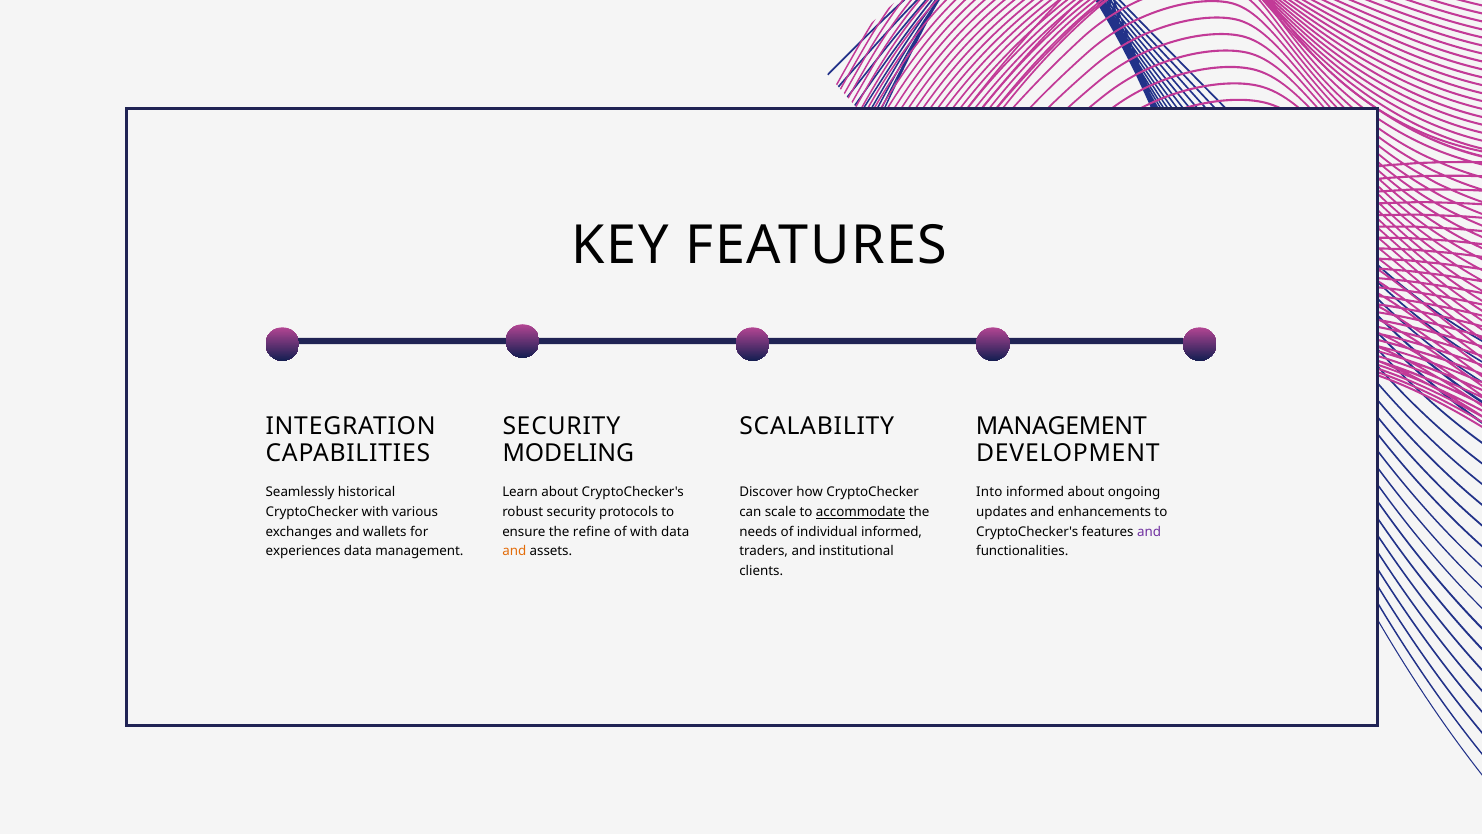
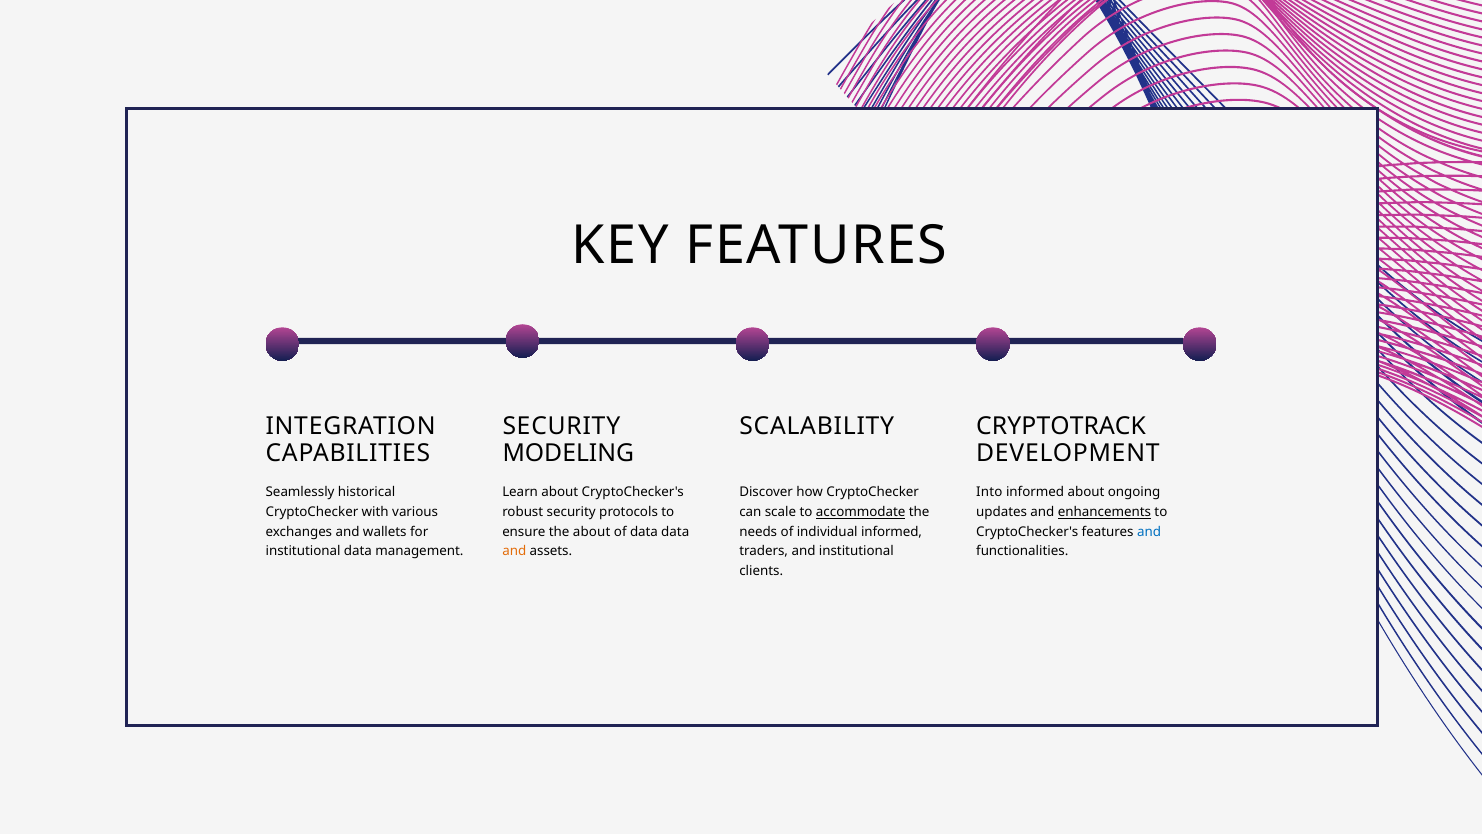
MANAGEMENT: MANAGEMENT -> CRYPTOTRACK (1061, 426)
enhancements underline: none -> present (1104, 512)
the refine: refine -> about (592, 532)
of with: with -> data (644, 532)
and colour: purple -> blue (1149, 532)
experiences: experiences -> institutional (303, 551)
